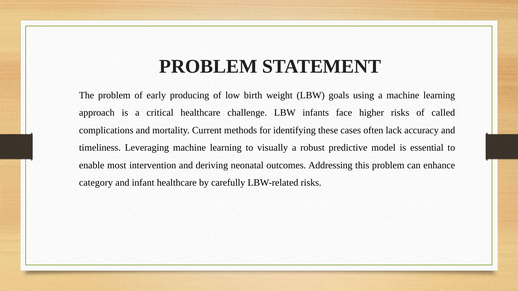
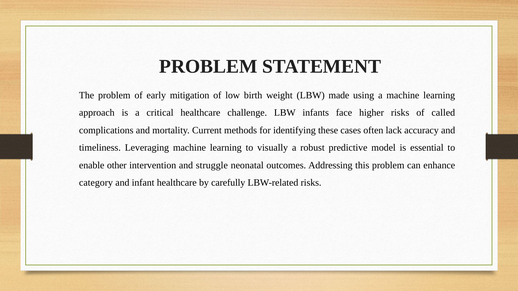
producing: producing -> mitigation (190, 95)
goals: goals -> made (339, 95)
most: most -> other (117, 165)
deriving: deriving -> struggle (212, 165)
